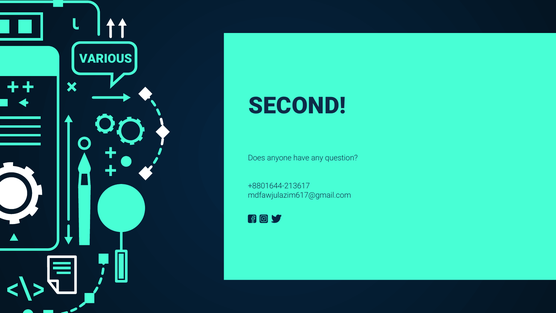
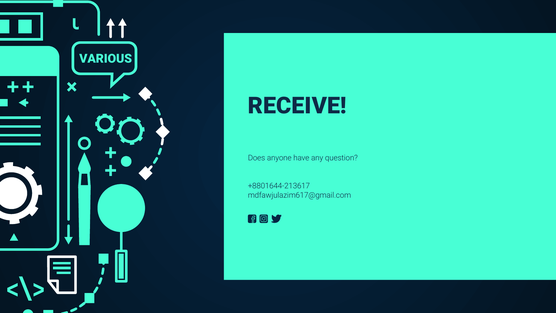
SECOND: SECOND -> RECEIVE (297, 106)
